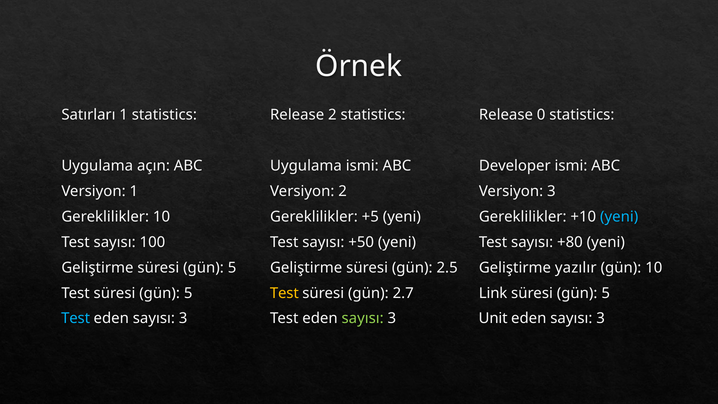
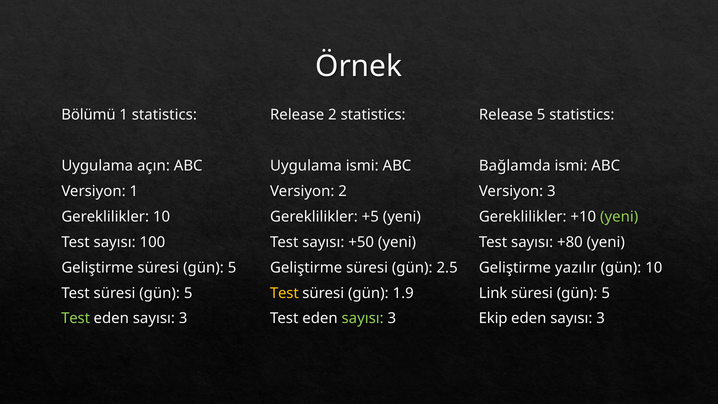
Satırları: Satırları -> Bölümü (89, 115)
Release 0: 0 -> 5 (541, 115)
Developer: Developer -> Bağlamda (515, 166)
yeni colour: light blue -> light green (619, 217)
2.7: 2.7 -> 1.9 (403, 293)
Test colour: light blue -> light green (76, 318)
Unit: Unit -> Ekip (493, 318)
